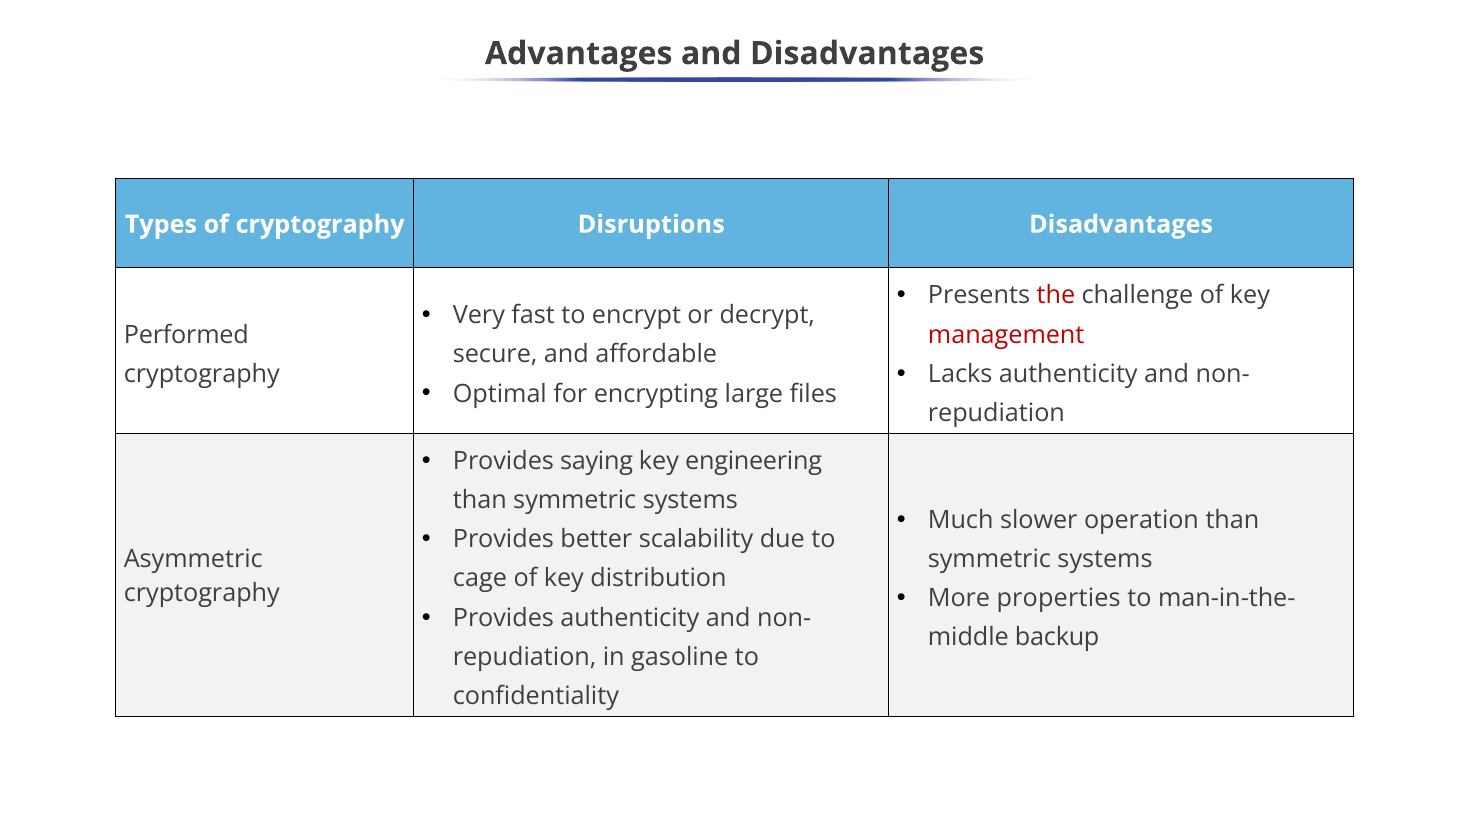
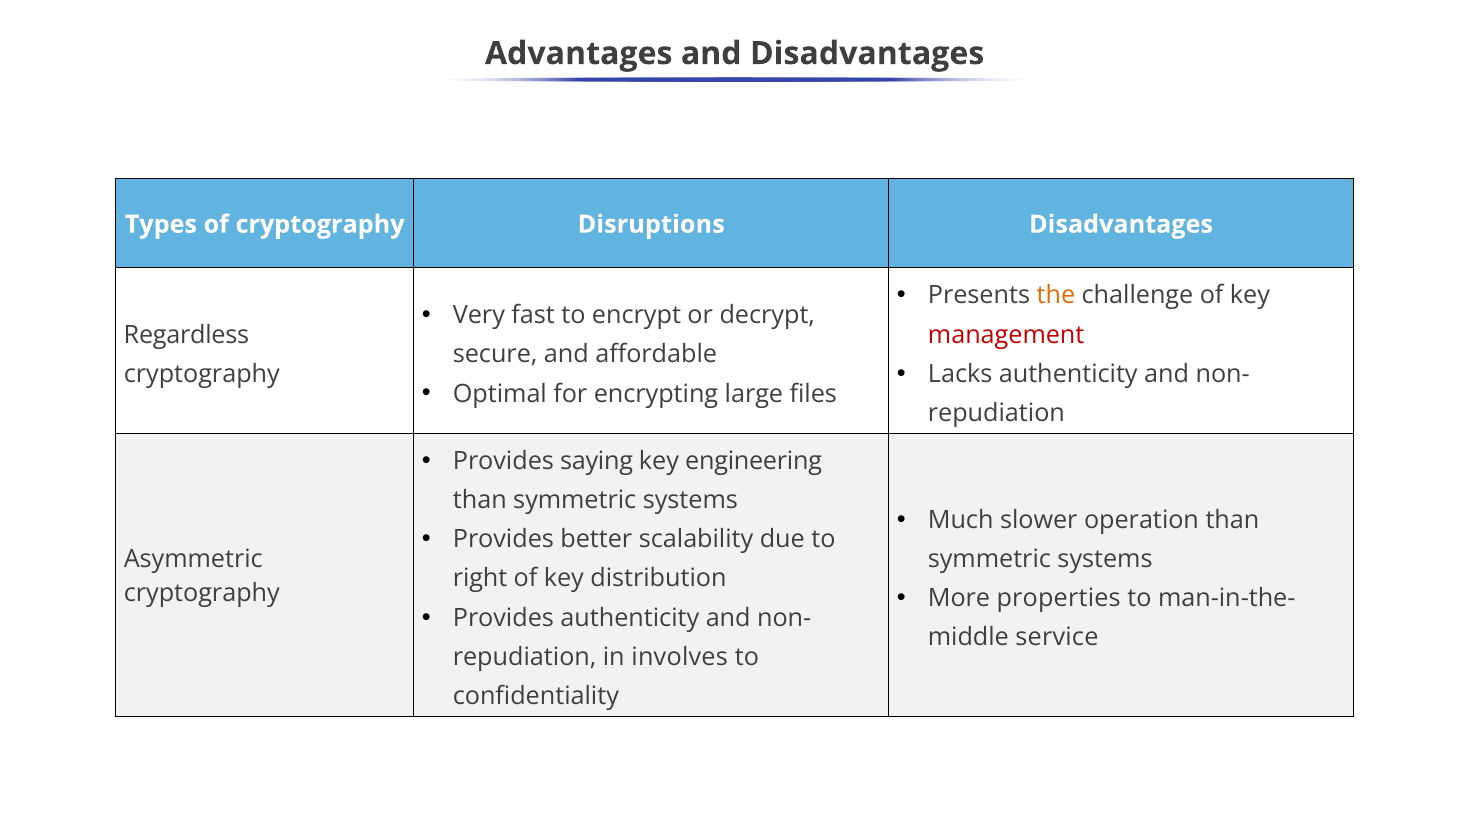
the colour: red -> orange (1056, 296)
Performed: Performed -> Regardless (186, 335)
cage: cage -> right (480, 579)
backup: backup -> service (1057, 638)
gasoline: gasoline -> involves (680, 657)
